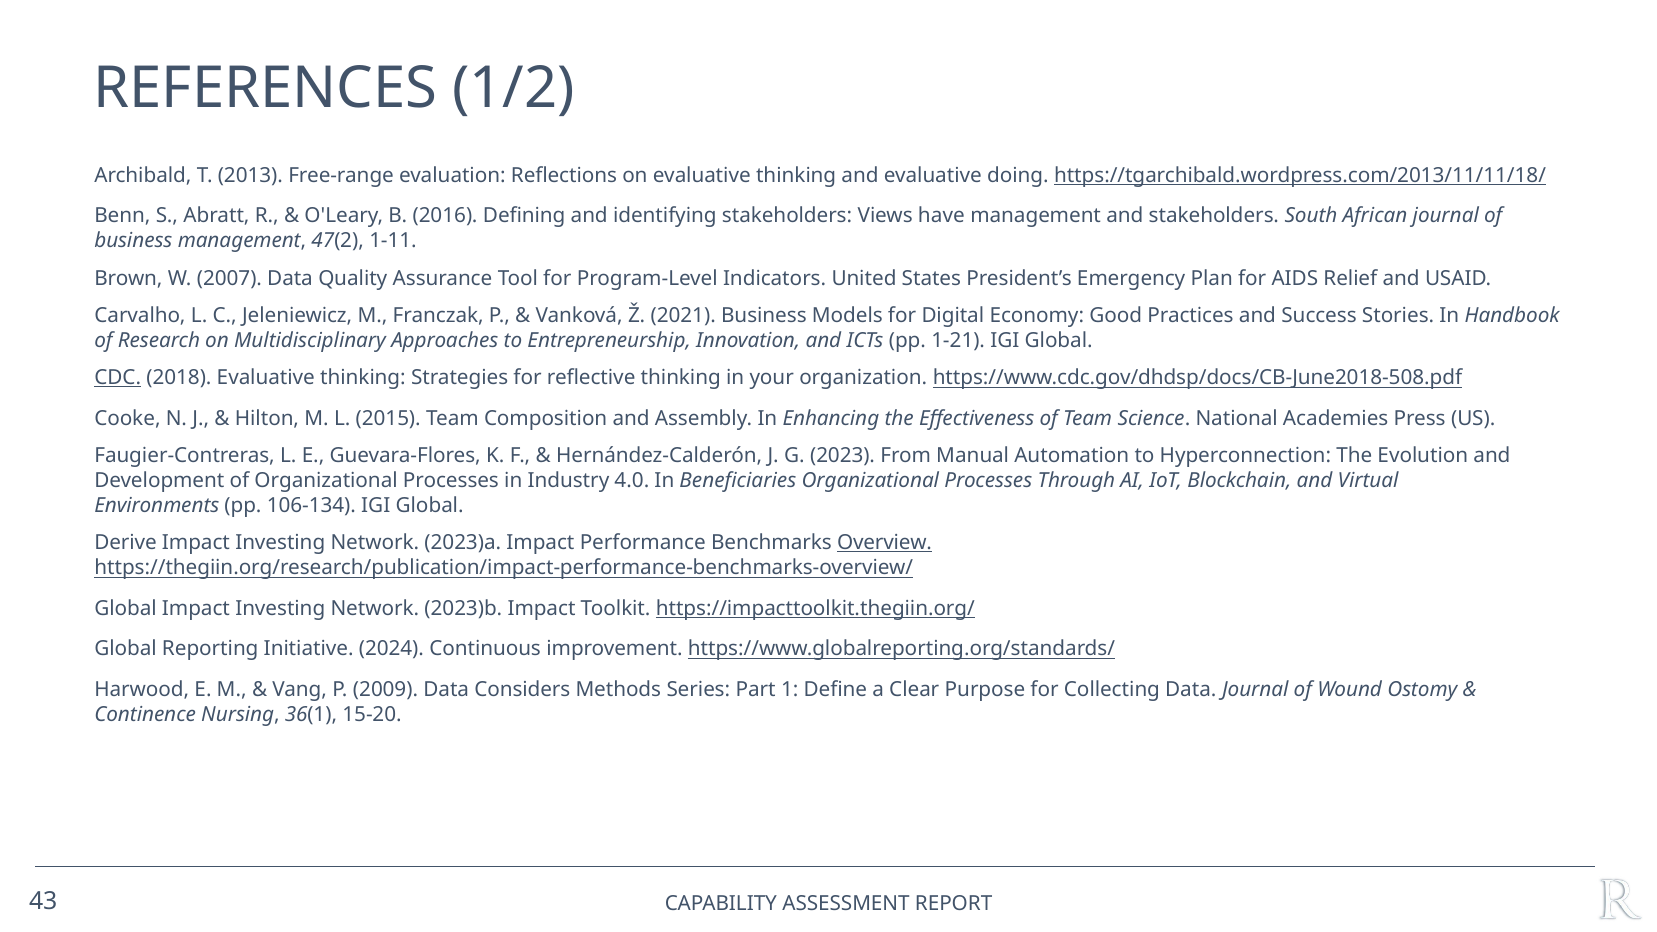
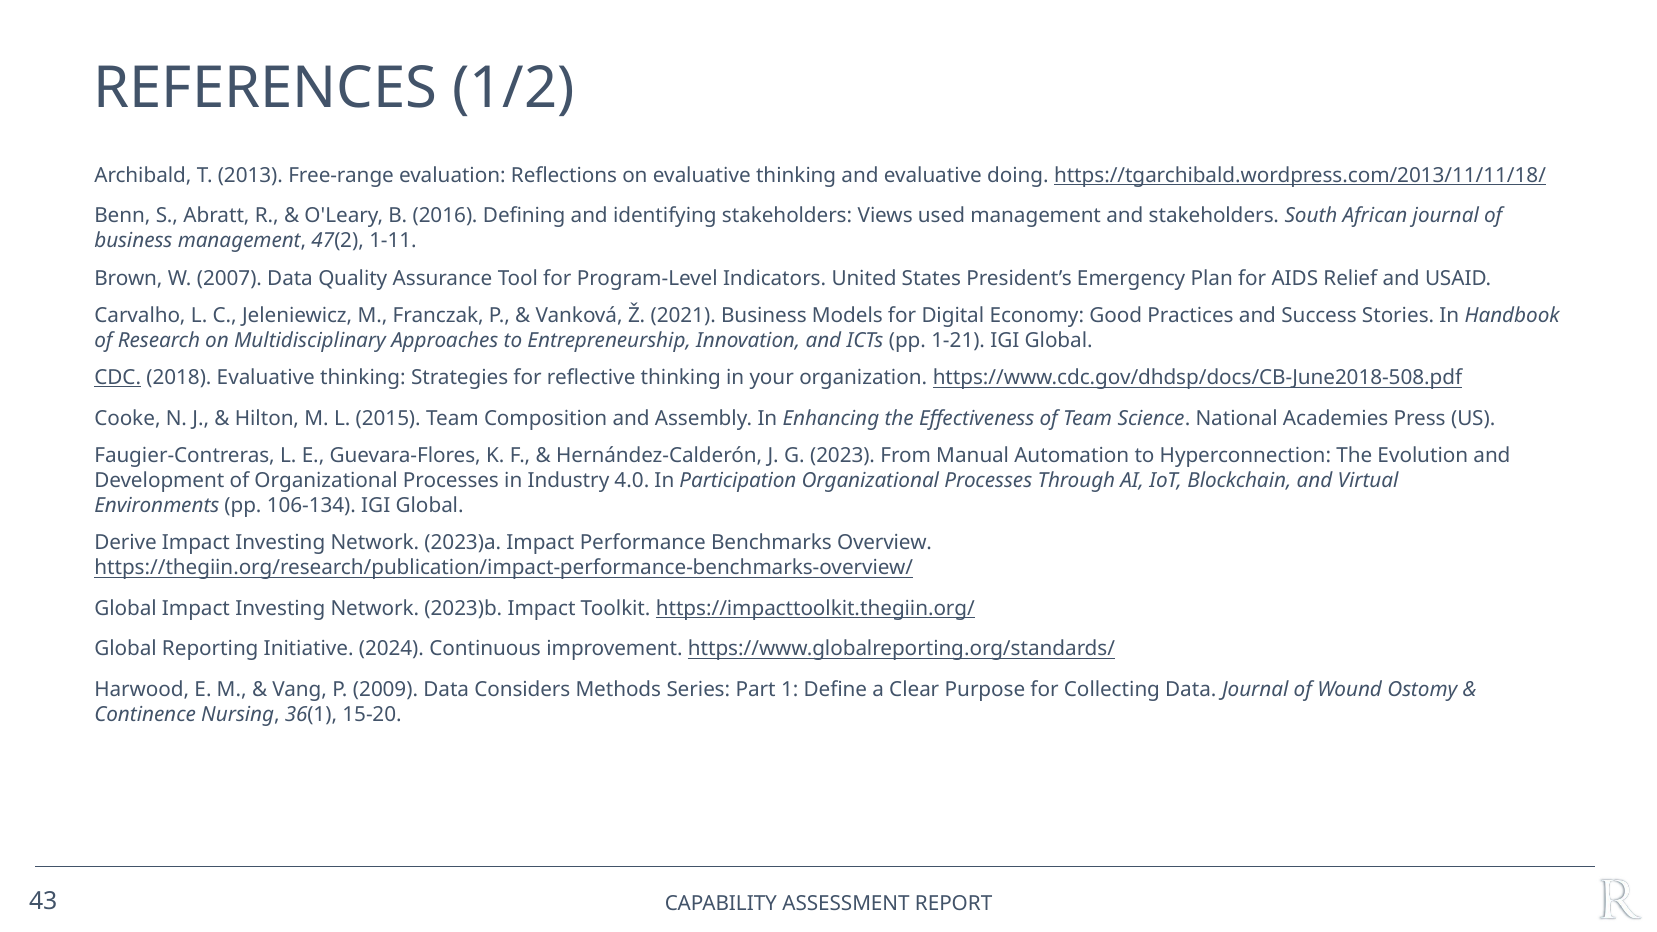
have: have -> used (941, 216)
Beneficiaries: Beneficiaries -> Participation (738, 481)
Overview underline: present -> none (885, 543)
